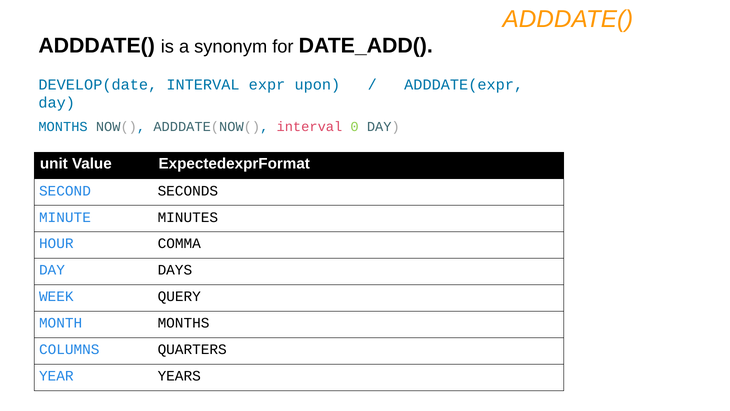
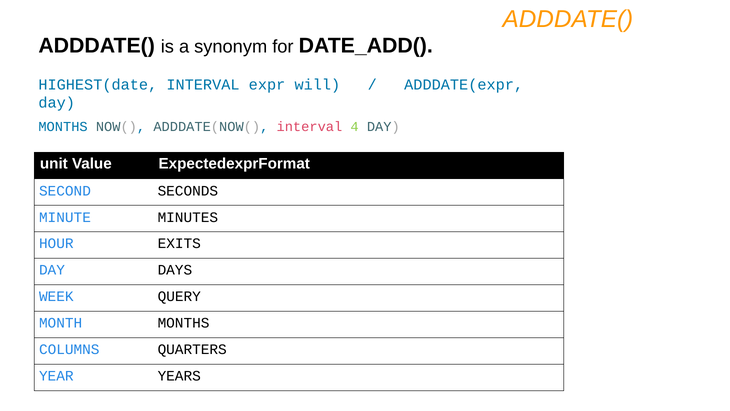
DEVELOP(date: DEVELOP(date -> HIGHEST(date (98, 85)
upon: upon -> will (317, 85)
0: 0 -> 4 (355, 127)
COMMA: COMMA -> EXITS (179, 244)
